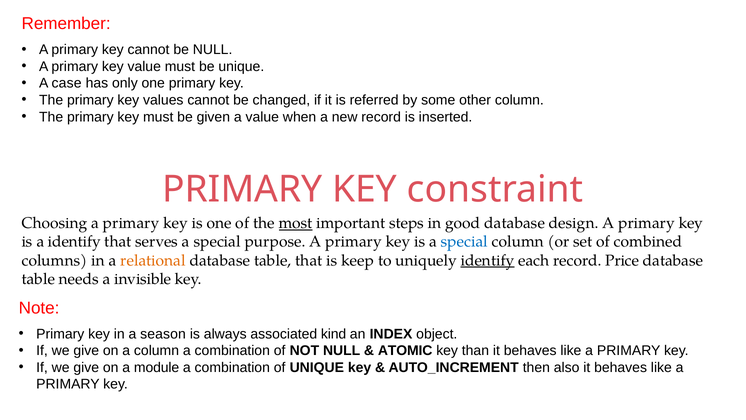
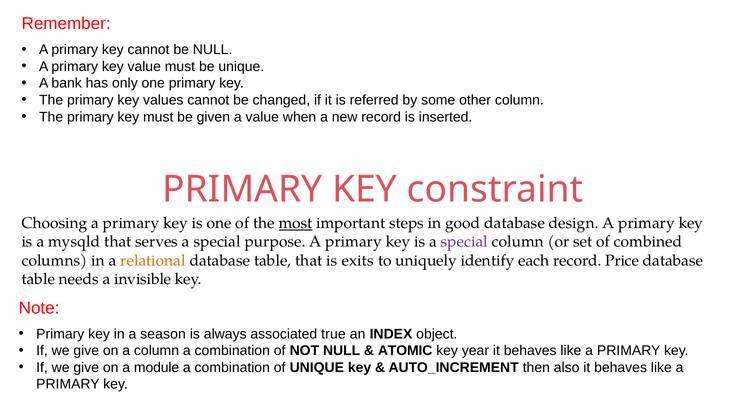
case: case -> bank (67, 83)
a identify: identify -> mysqld (74, 242)
special colour: blue -> purple (464, 242)
keep: keep -> exits (358, 260)
identify underline: present -> none (487, 260)
kind: kind -> true (333, 334)
than: than -> year (475, 350)
